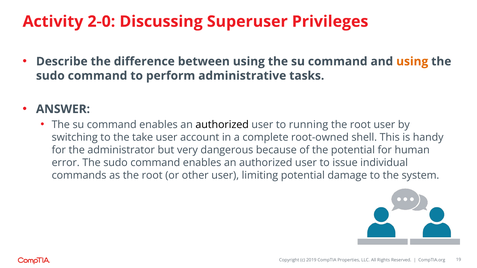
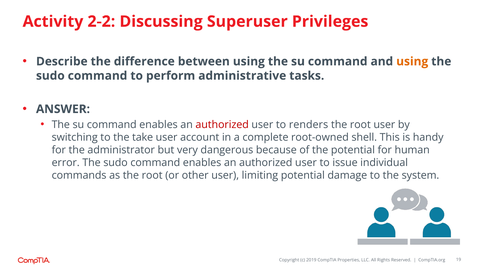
2-0: 2-0 -> 2-2 (101, 22)
authorized colour: black -> red (222, 125)
running: running -> renders (309, 125)
